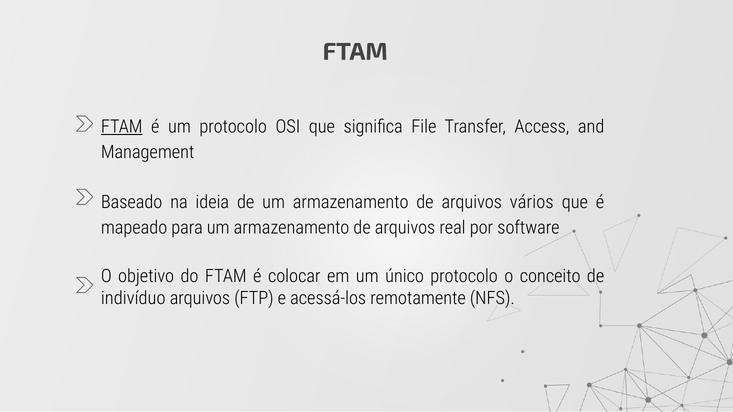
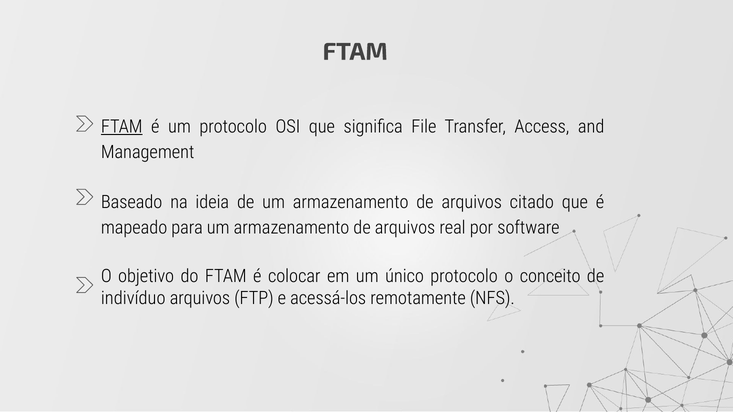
vários: vários -> citado (532, 202)
